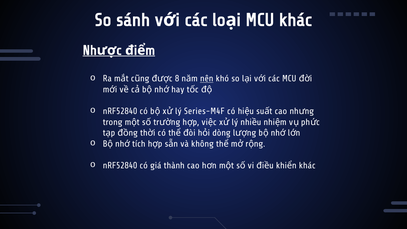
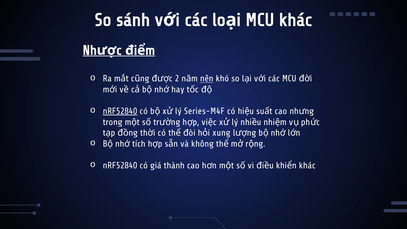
8: 8 -> 2 (177, 79)
nRF52840 underline: none -> present (120, 111)
dòng: dòng -> xung (221, 133)
